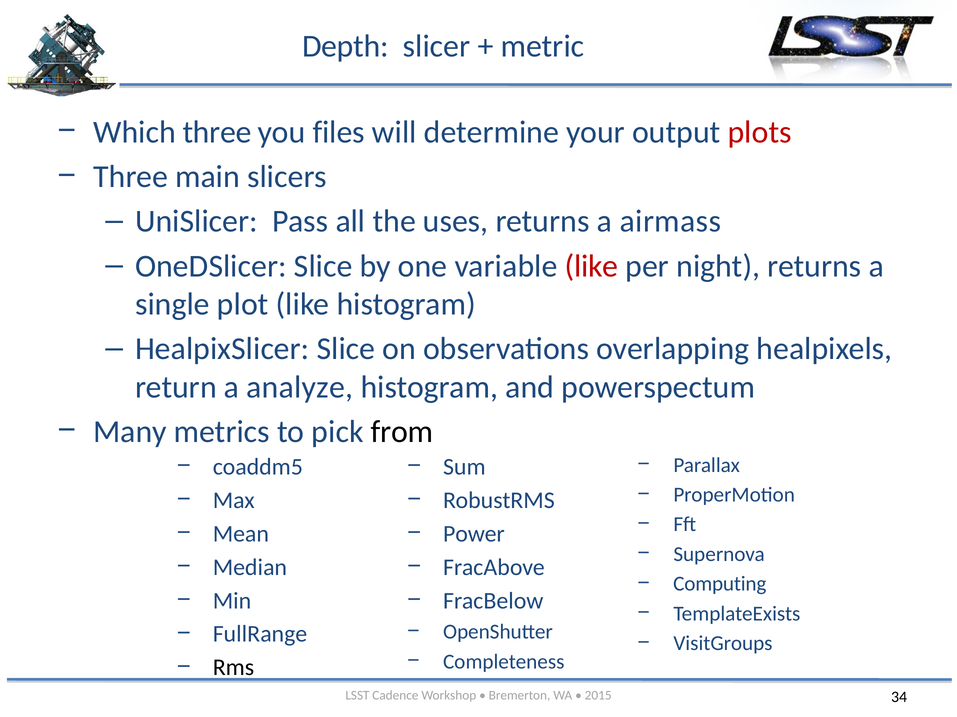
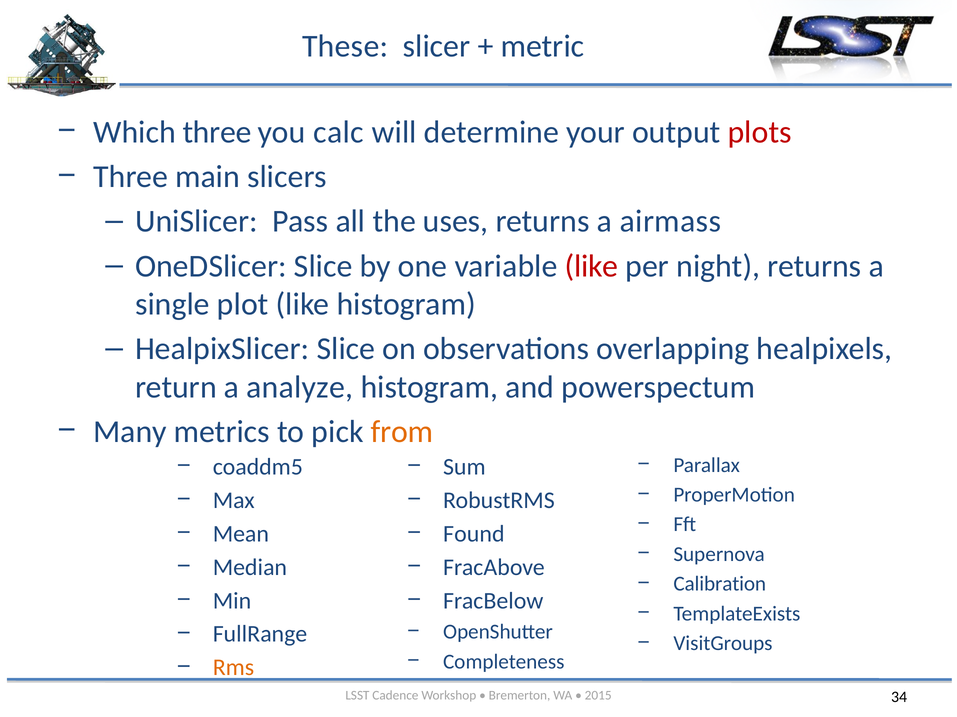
Depth: Depth -> These (345, 46)
files: files -> calc (339, 132)
from colour: black -> orange (402, 432)
Power: Power -> Found (474, 534)
Computing: Computing -> Calibration (720, 585)
Rms colour: black -> orange (233, 668)
